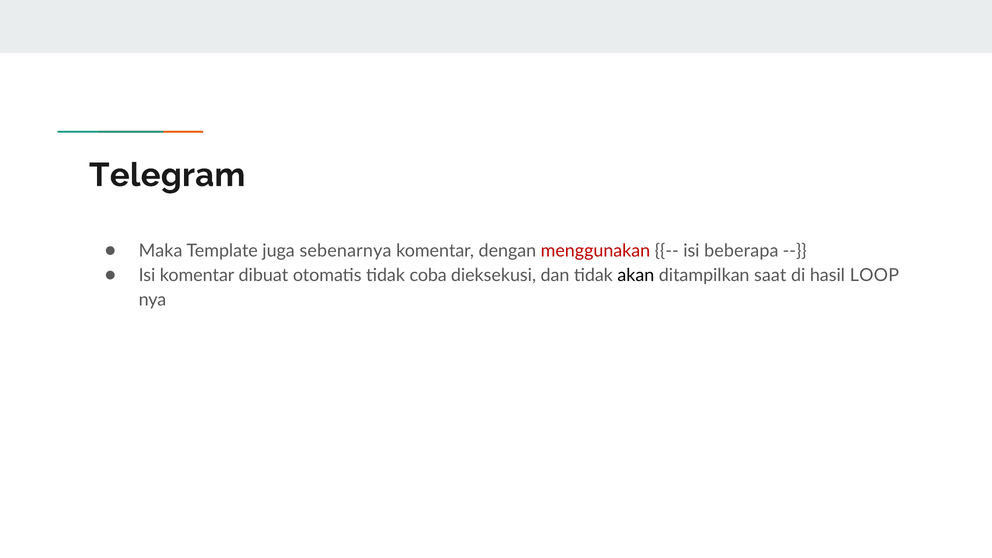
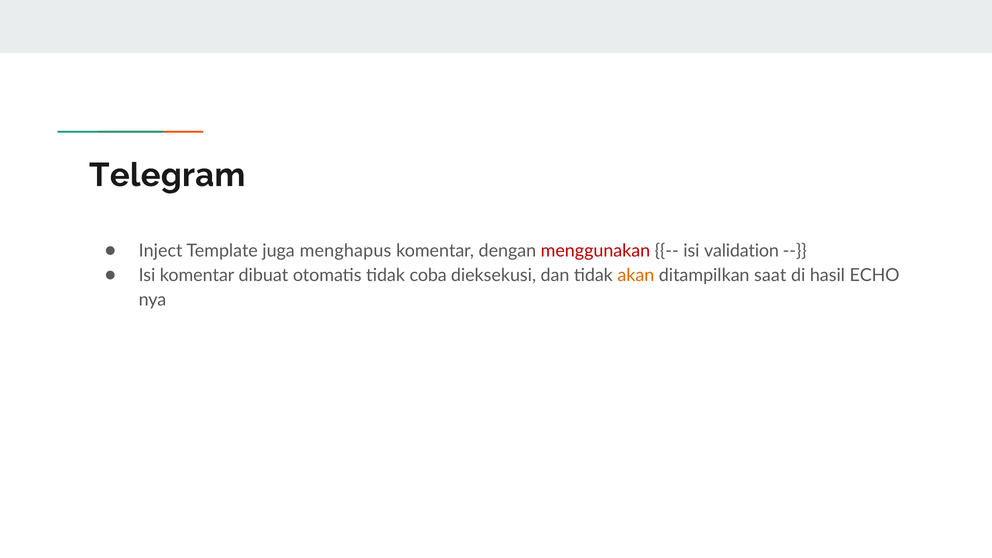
Maka: Maka -> Inject (161, 251)
sebenarnya: sebenarnya -> menghapus (345, 251)
beberapa: beberapa -> validation (741, 251)
akan colour: black -> orange (636, 275)
LOOP: LOOP -> ECHO (875, 275)
